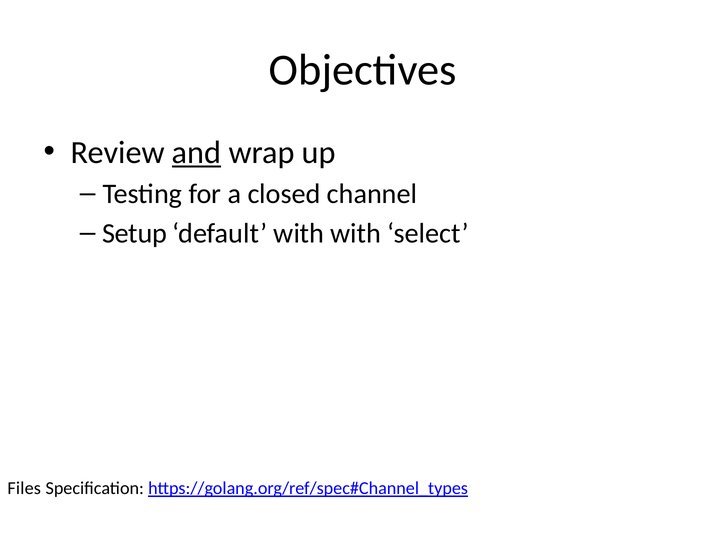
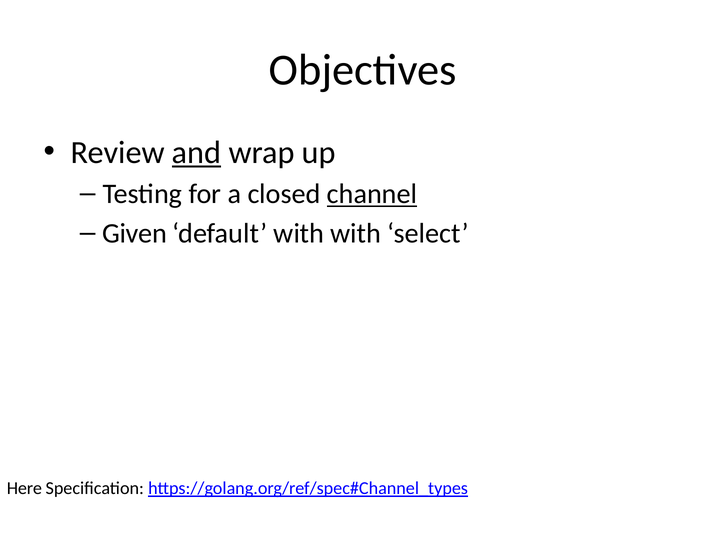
channel underline: none -> present (372, 194)
Setup: Setup -> Given (134, 233)
Files: Files -> Here (24, 488)
